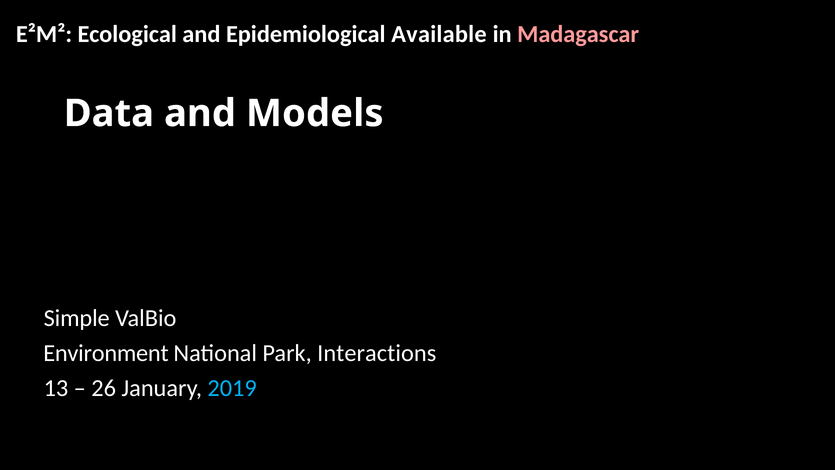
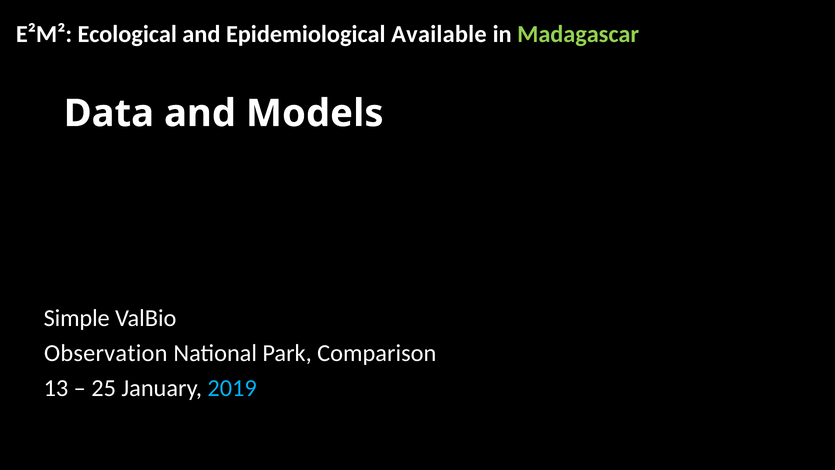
Madagascar colour: pink -> light green (578, 34)
Environment: Environment -> Observation (106, 353)
Interactions: Interactions -> Comparison (377, 353)
26: 26 -> 25 (104, 388)
